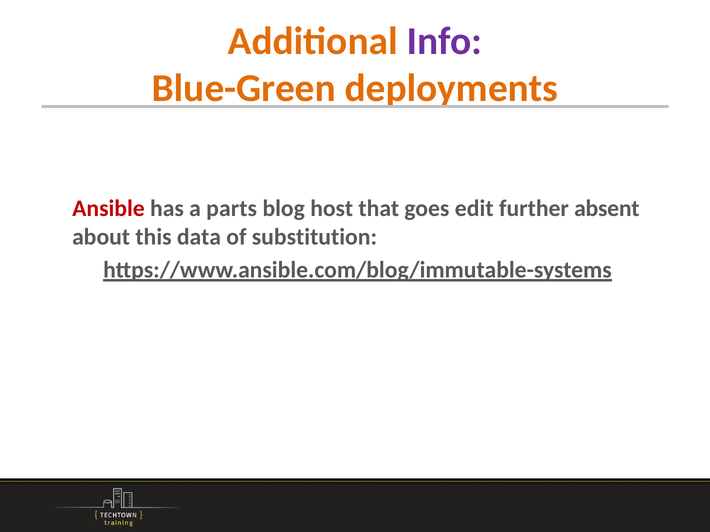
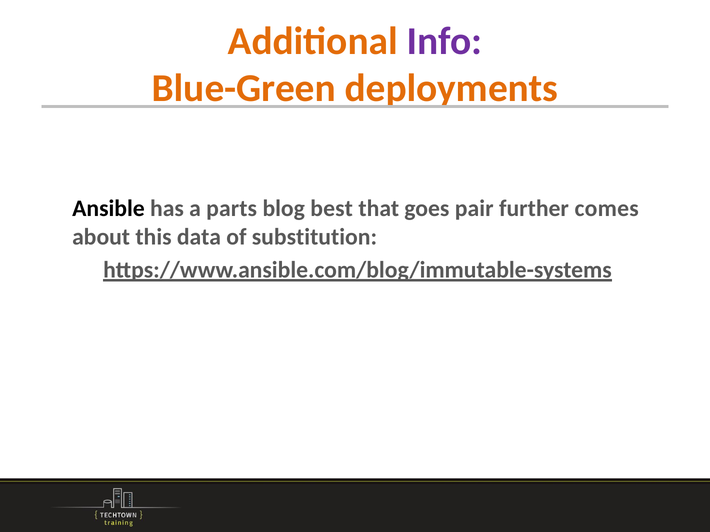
Ansible colour: red -> black (108, 209)
host: host -> best (332, 209)
edit: edit -> pair (474, 209)
absent: absent -> comes (607, 209)
